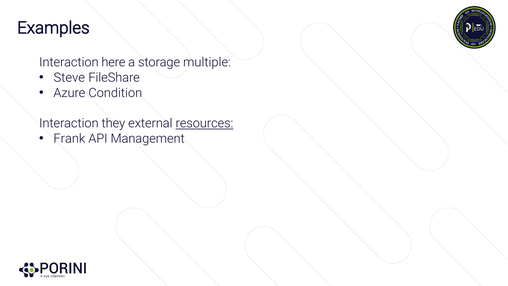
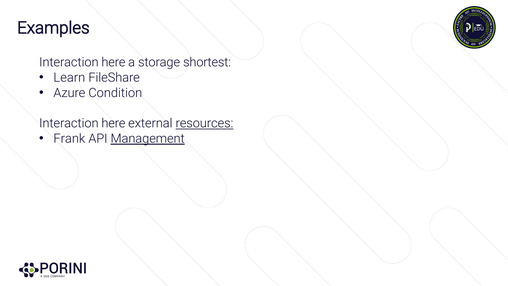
multiple: multiple -> shortest (207, 62)
Steve: Steve -> Learn (69, 78)
they: they -> here (113, 123)
Management underline: none -> present (148, 139)
